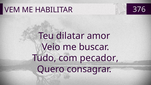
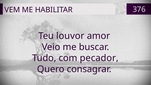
dilatar: dilatar -> louvor (70, 36)
